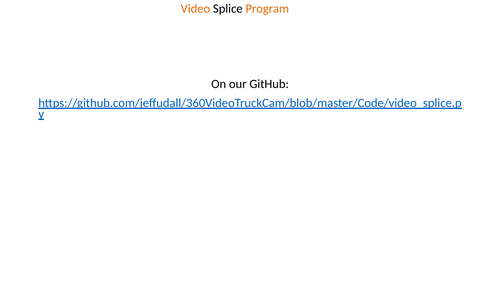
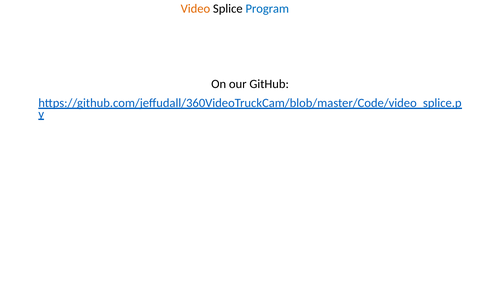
Program colour: orange -> blue (267, 9)
